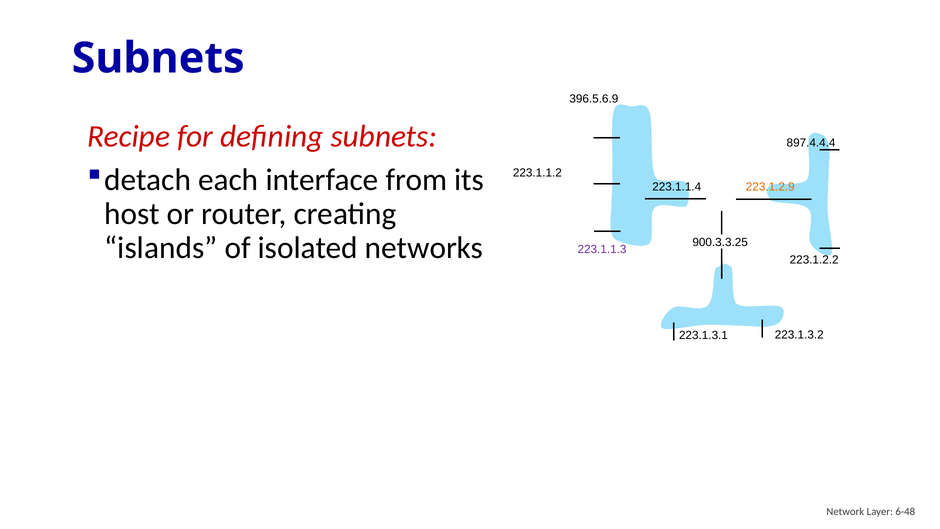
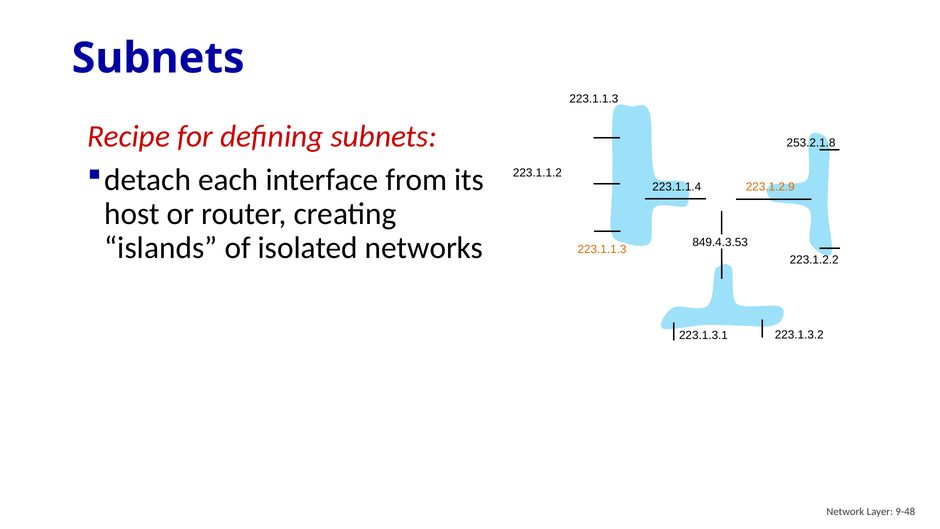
396.5.6.9: 396.5.6.9 -> 223.1.1.3 (594, 99)
897.4.4.4: 897.4.4.4 -> 253.2.1.8 (811, 143)
900.3.3.25: 900.3.3.25 -> 849.4.3.53 (720, 242)
223.1.1.3 colour: purple -> orange (602, 249)
6-48: 6-48 -> 9-48 (905, 512)
